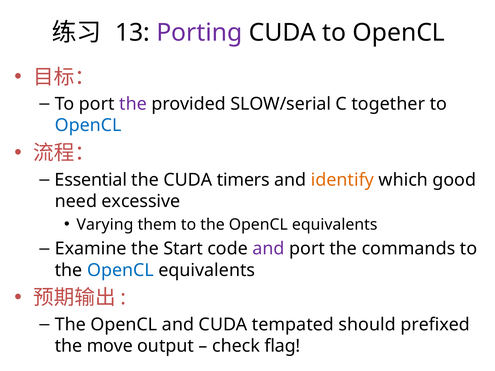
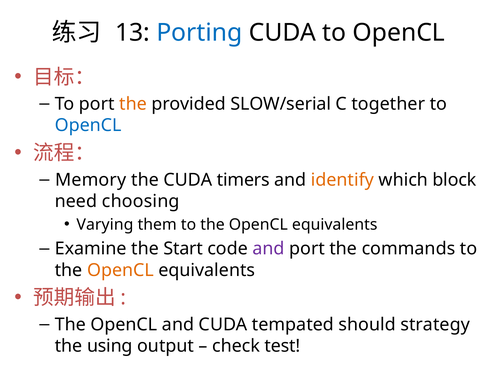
Porting colour: purple -> blue (199, 33)
the colour: purple -> orange (133, 104)
Essential: Essential -> Memory (91, 180)
good: good -> block (454, 180)
excessive: excessive -> choosing (141, 201)
OpenCL colour: blue -> orange (120, 270)
prefixed: prefixed -> strategy (435, 325)
move: move -> using (110, 346)
flag: flag -> test (282, 346)
